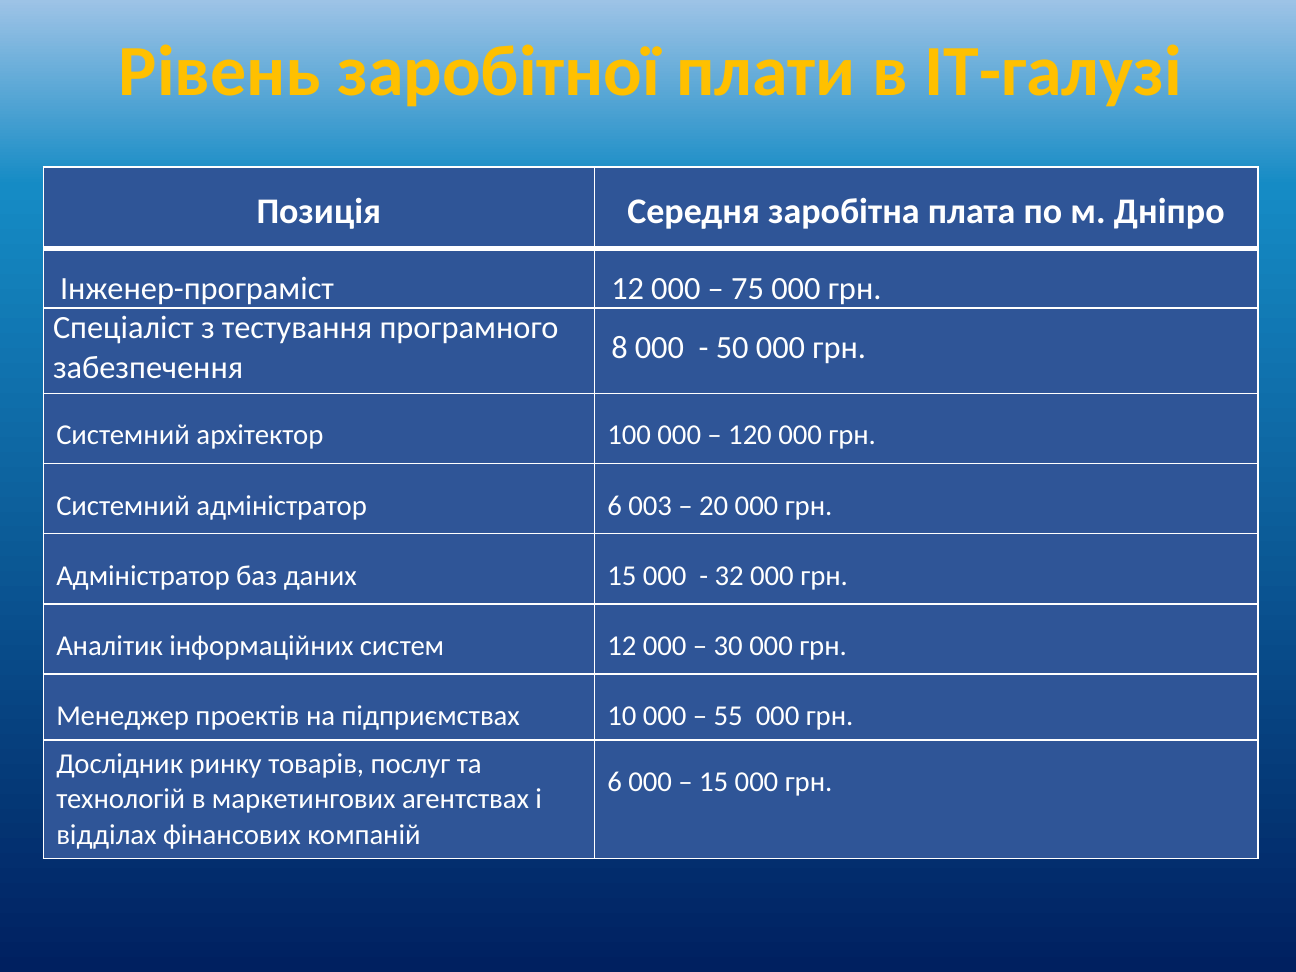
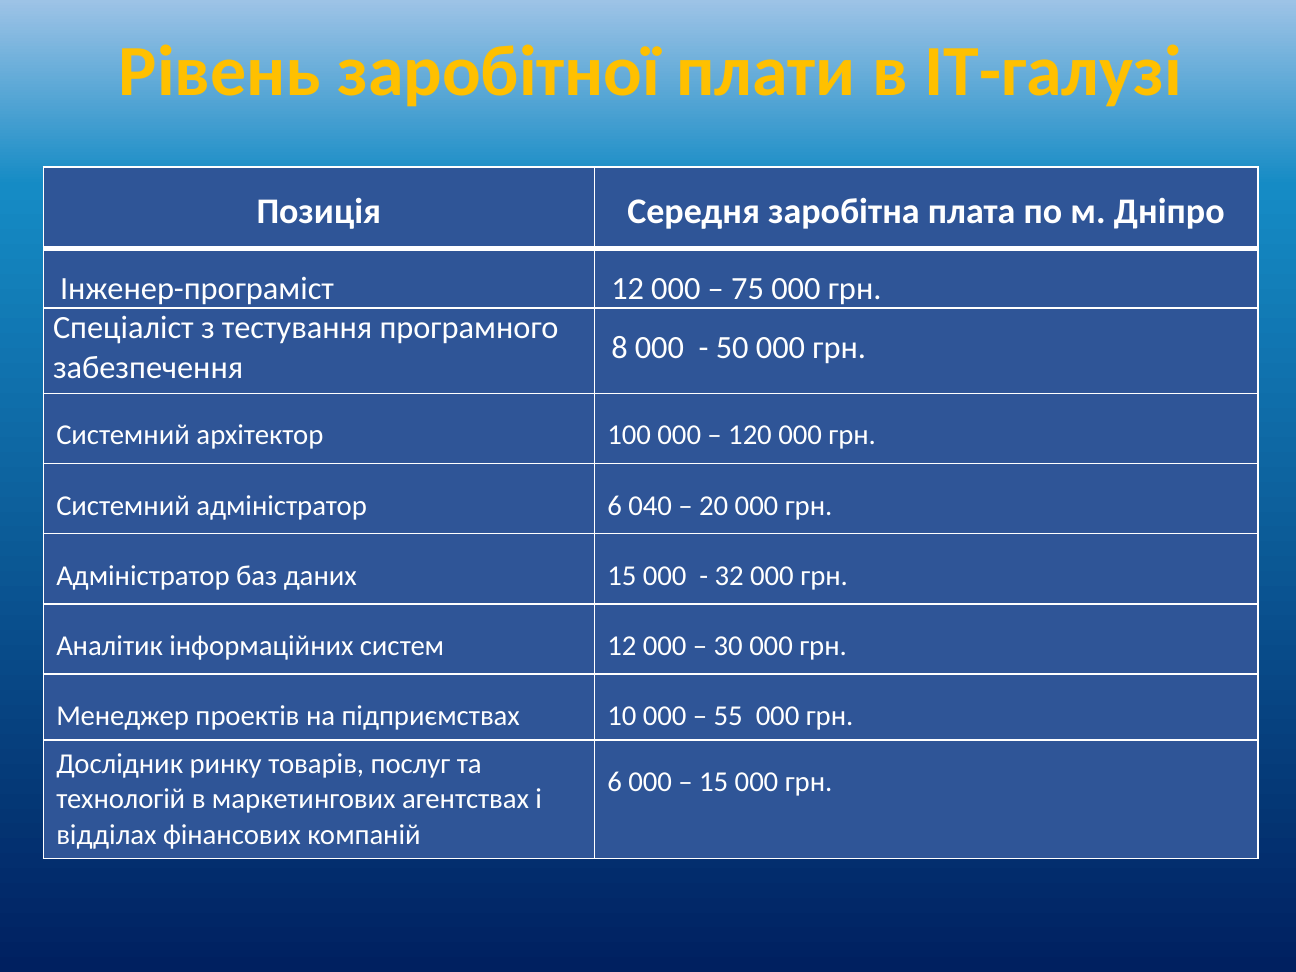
003: 003 -> 040 (650, 506)
